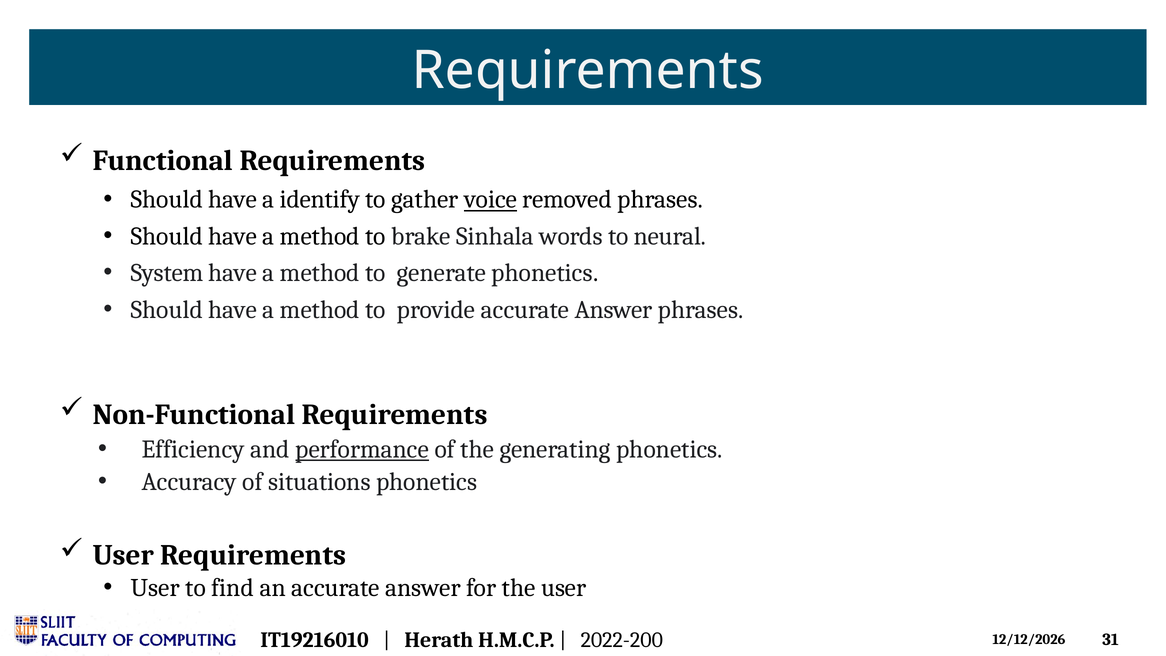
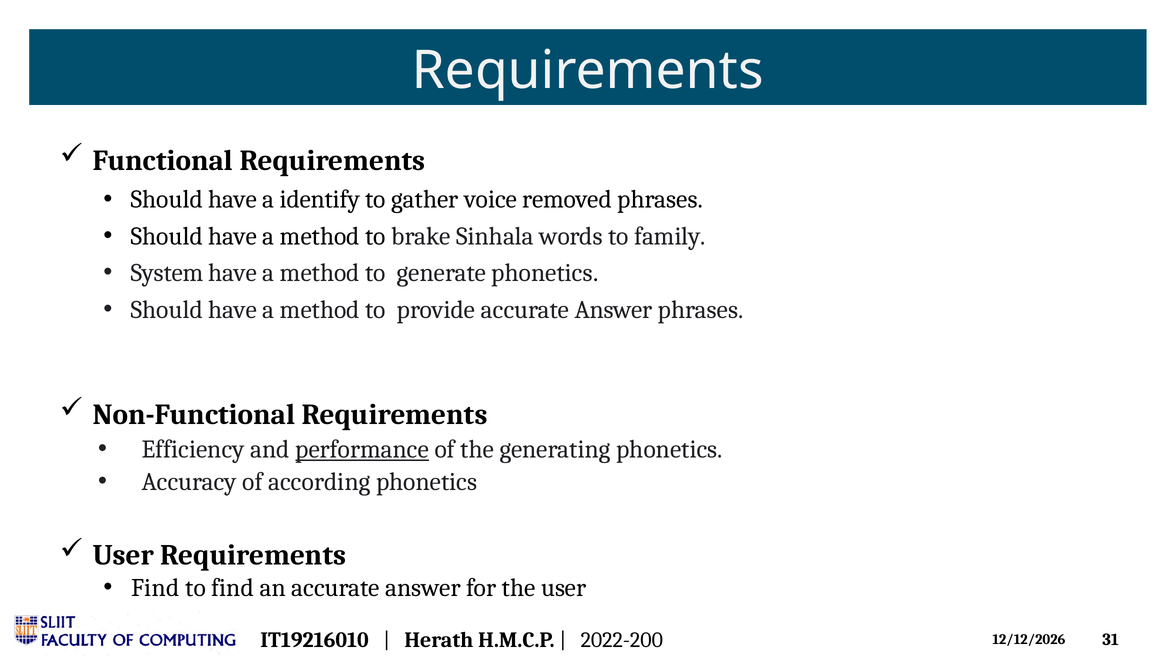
voice underline: present -> none (490, 200)
neural: neural -> family (670, 236)
situations: situations -> according (319, 482)
User: User -> Find (155, 588)
